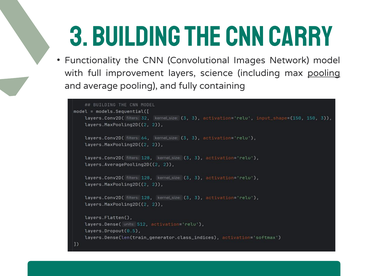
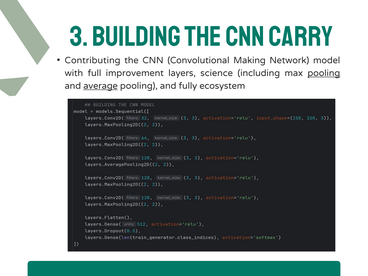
Functionality: Functionality -> Contributing (93, 60)
Images: Images -> Making (250, 60)
average underline: none -> present (101, 86)
containing: containing -> ecosystem (222, 86)
